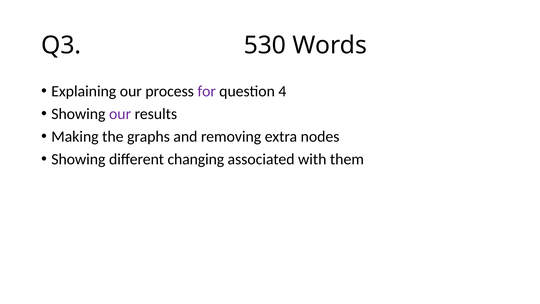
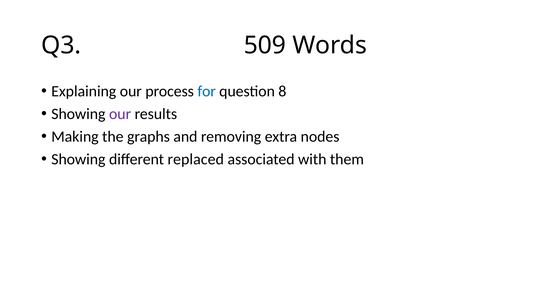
530: 530 -> 509 (265, 45)
for colour: purple -> blue (207, 91)
4: 4 -> 8 (282, 91)
changing: changing -> replaced (196, 159)
